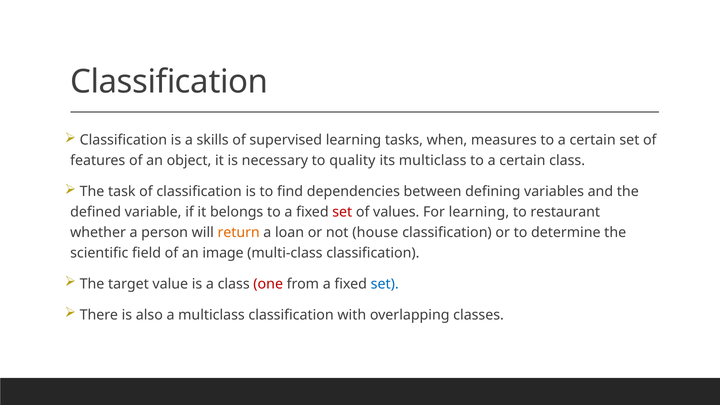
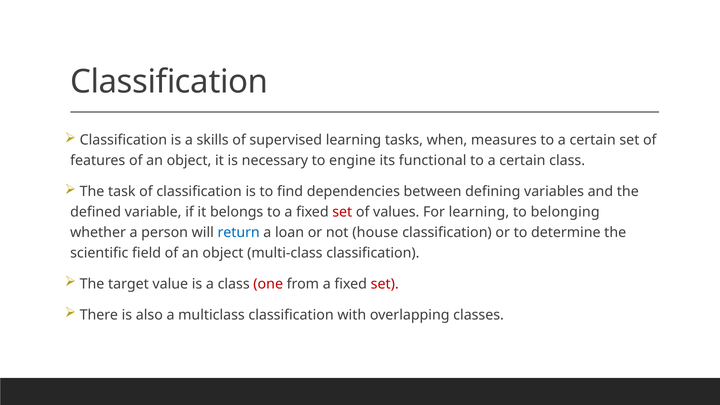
quality: quality -> engine (352, 161)
its multiclass: multiclass -> functional (433, 161)
restaurant: restaurant -> belonging (565, 212)
return colour: orange -> blue (239, 233)
field of an image: image -> object (223, 253)
set colour: blue -> red (385, 284)
